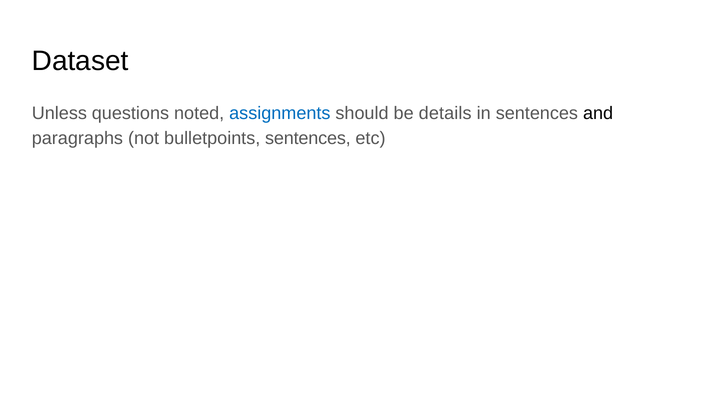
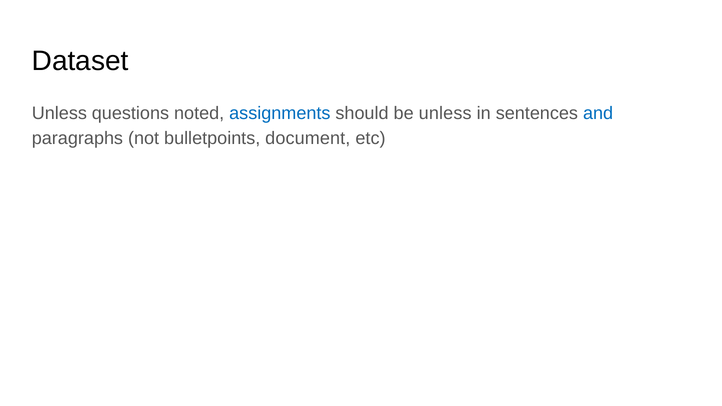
be details: details -> unless (445, 114)
and colour: black -> blue (598, 114)
bulletpoints sentences: sentences -> document (308, 138)
